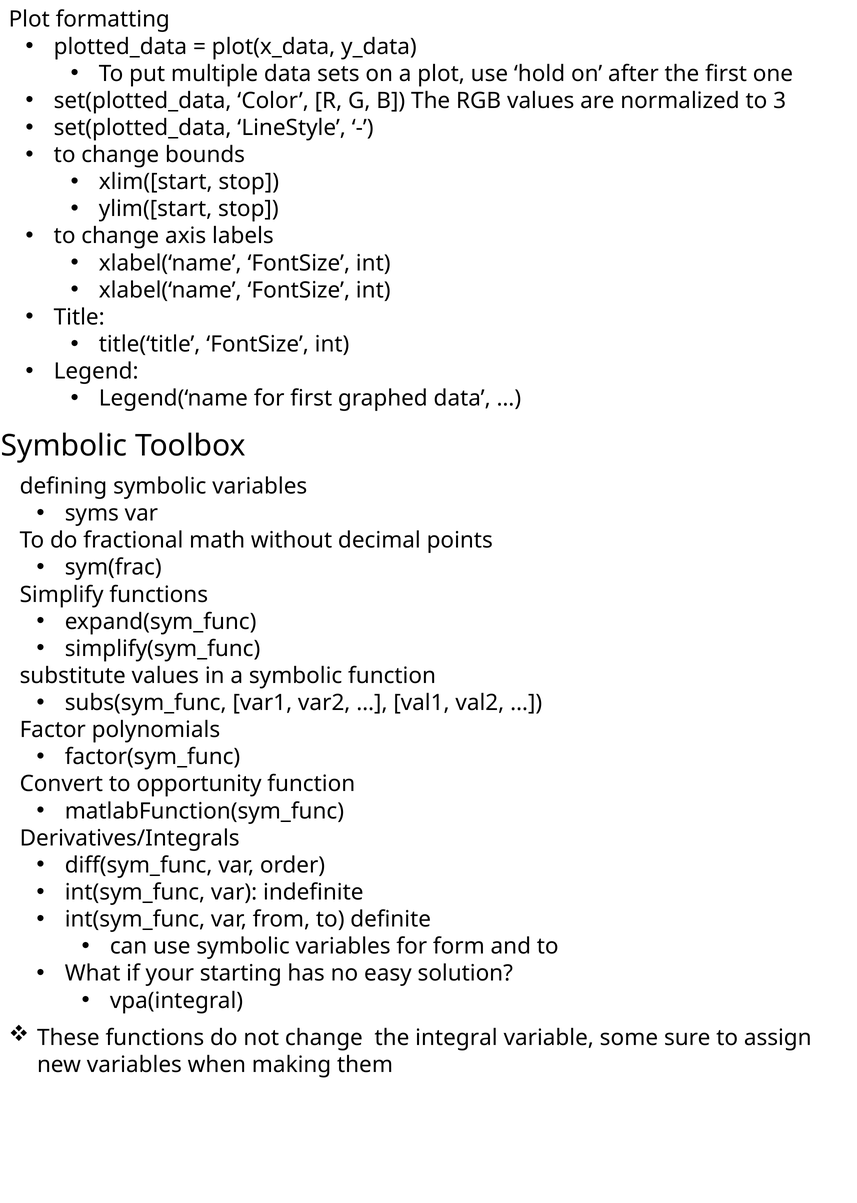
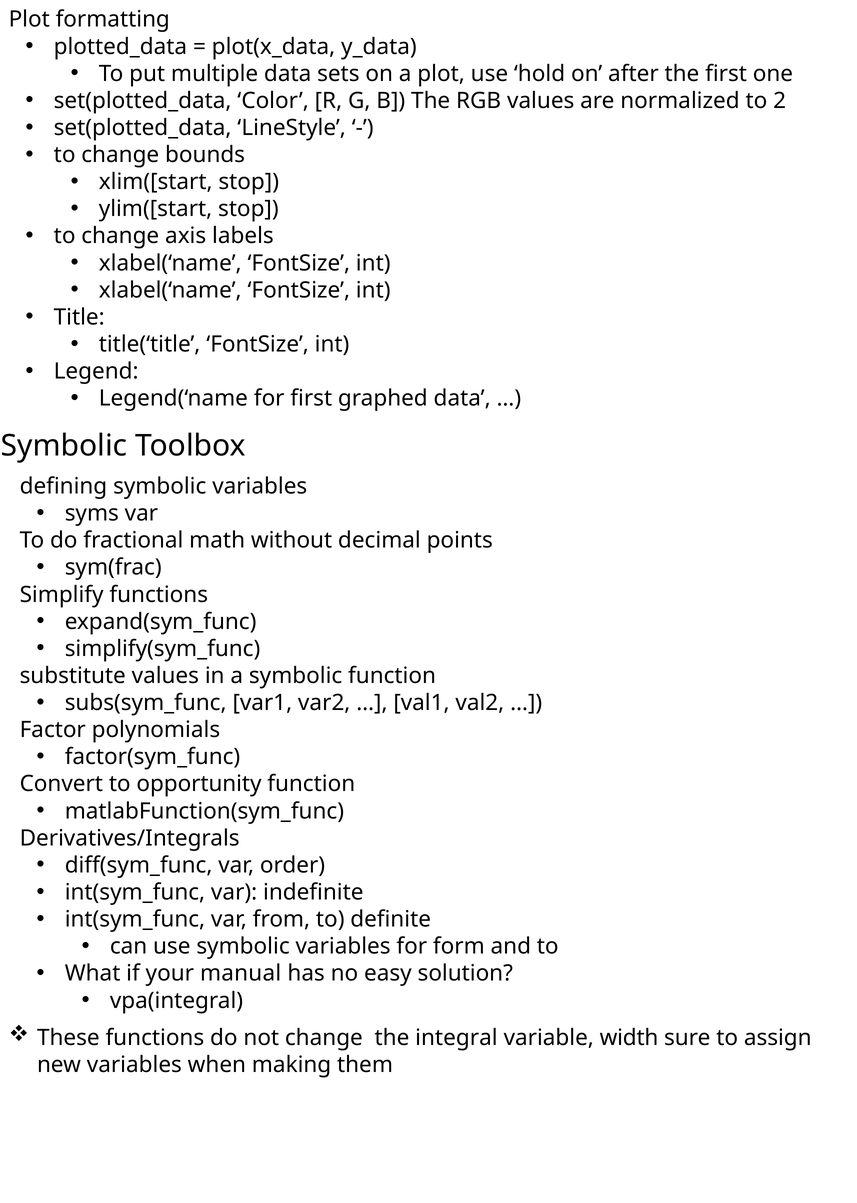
3: 3 -> 2 (780, 101)
starting: starting -> manual (241, 973)
some: some -> width (629, 1038)
